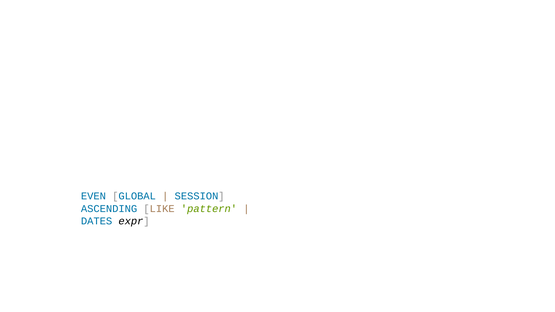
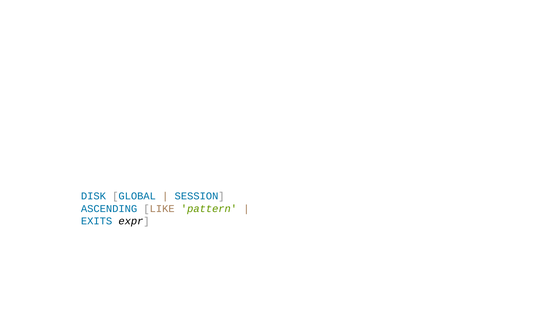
EVEN: EVEN -> DISK (93, 196)
DATES: DATES -> EXITS (97, 221)
